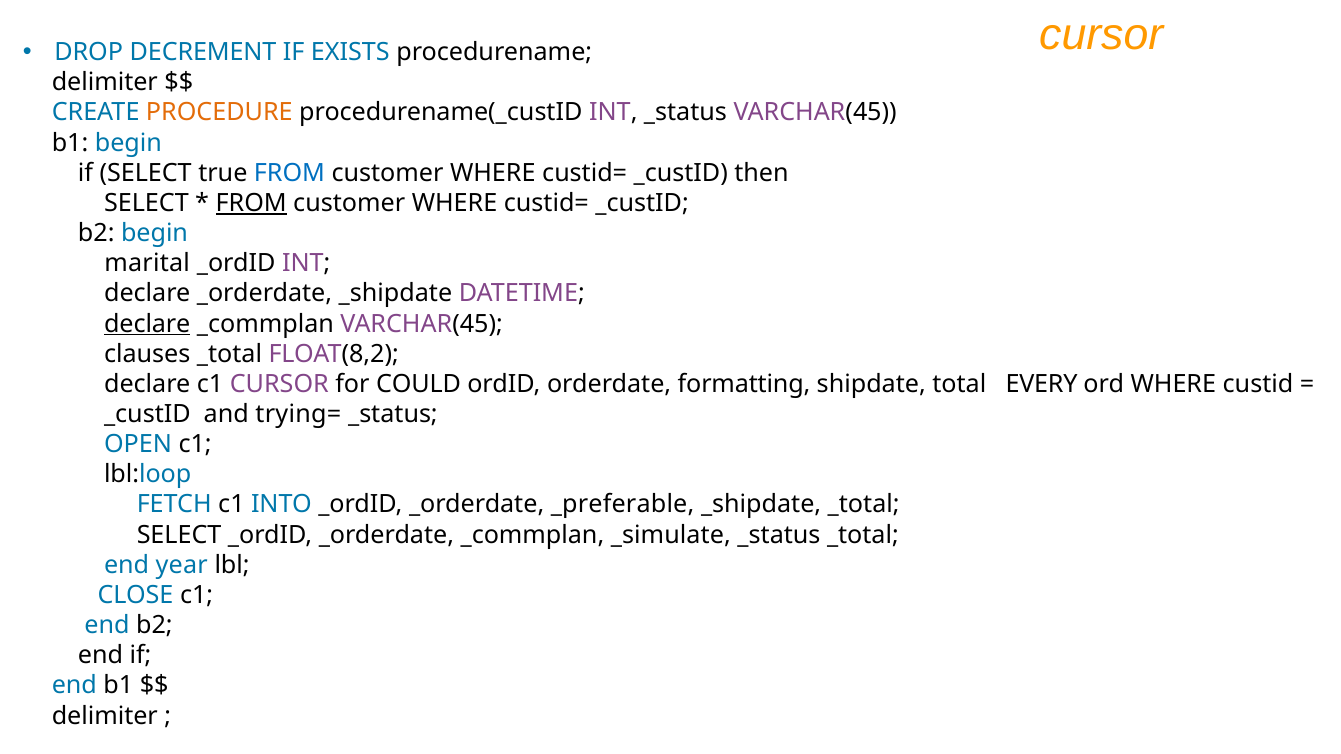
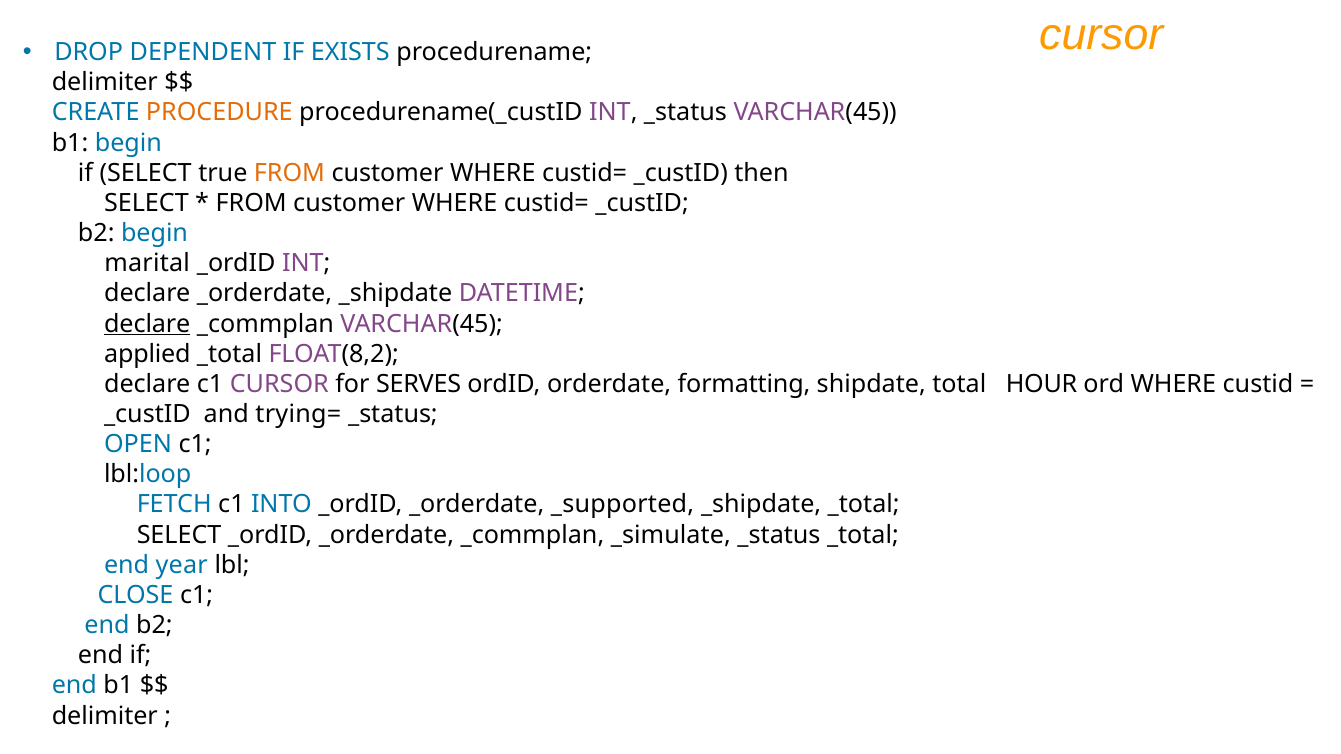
DECREMENT: DECREMENT -> DEPENDENT (203, 52)
FROM colour: blue -> orange (289, 173)
FROM underline: present -> none (251, 203)
clauses: clauses -> applied (147, 354)
COULD: COULD -> SERVES (419, 384)
EVERY: EVERY -> HOUR (1042, 384)
_preferable: _preferable -> _supported (623, 505)
